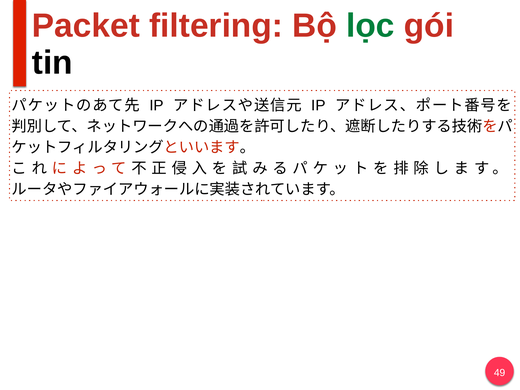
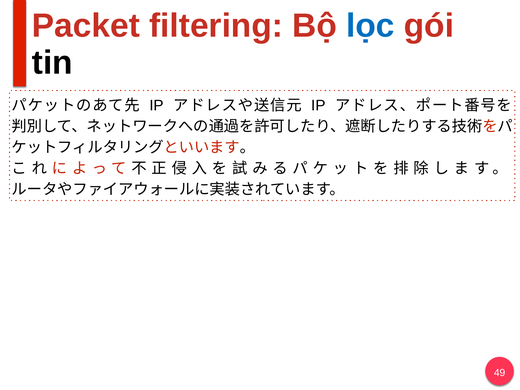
lọc colour: green -> blue (370, 26)
